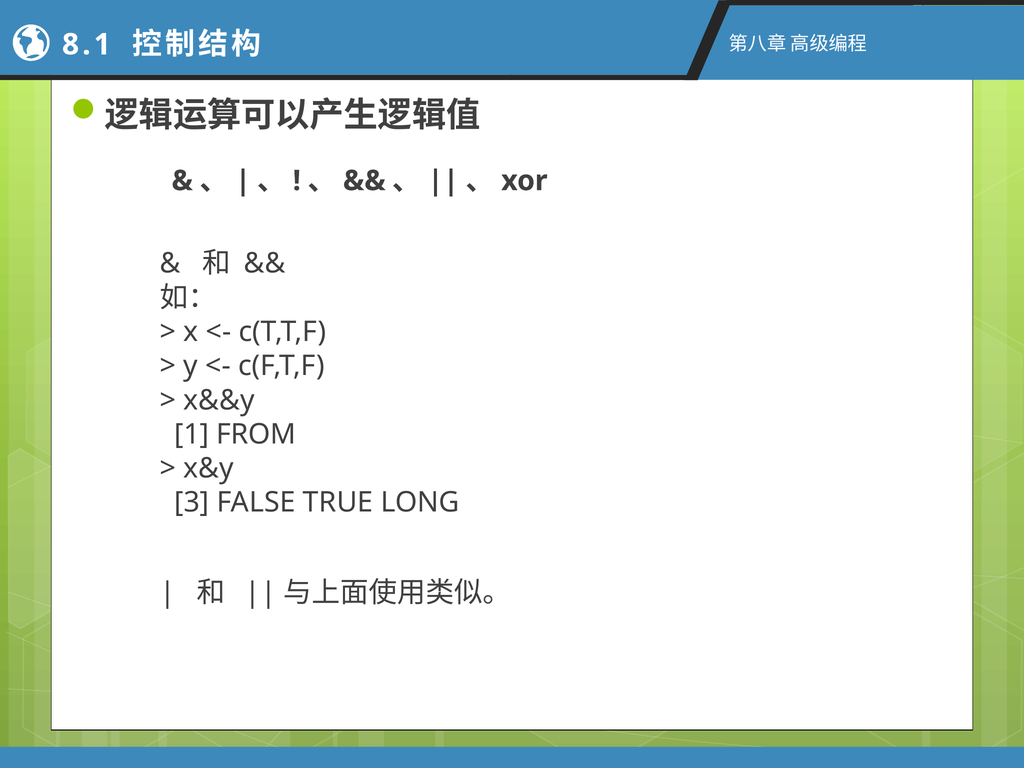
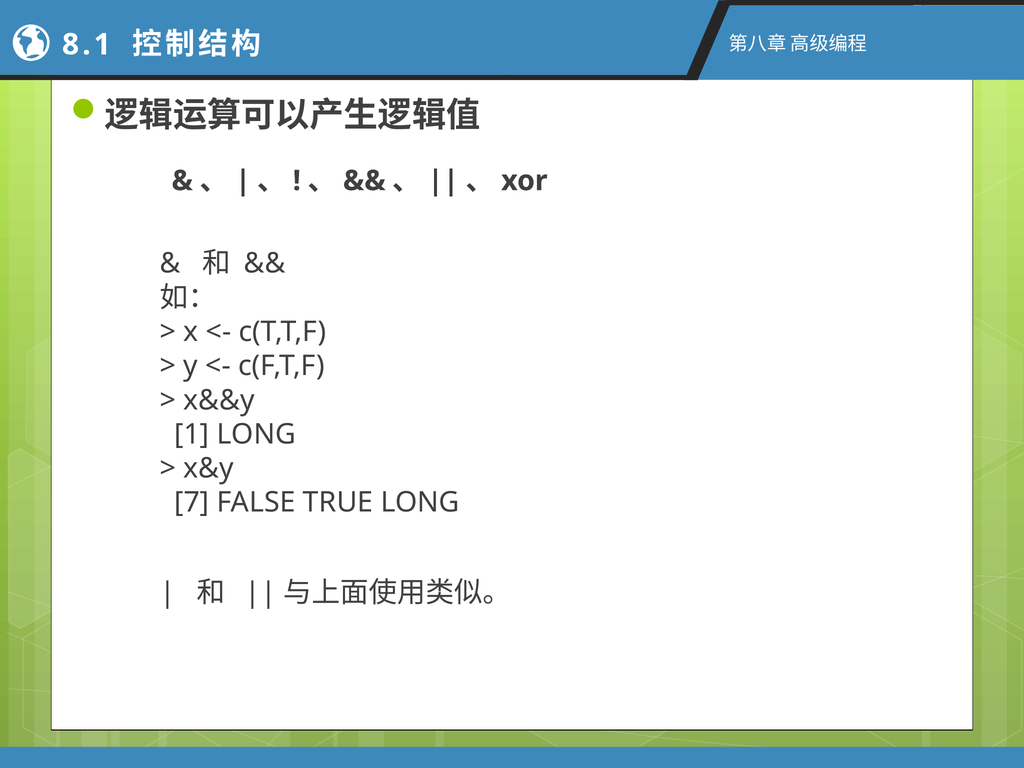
1 FROM: FROM -> LONG (256, 434)
3: 3 -> 7 (192, 503)
